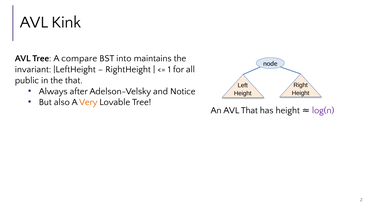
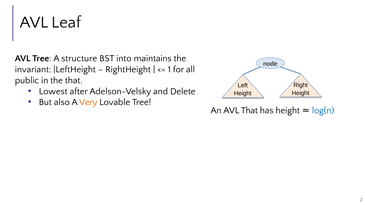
Kink: Kink -> Leaf (66, 22)
compare: compare -> structure (79, 59)
Always: Always -> Lowest (53, 91)
Notice: Notice -> Delete (183, 91)
log(n colour: purple -> blue (323, 111)
